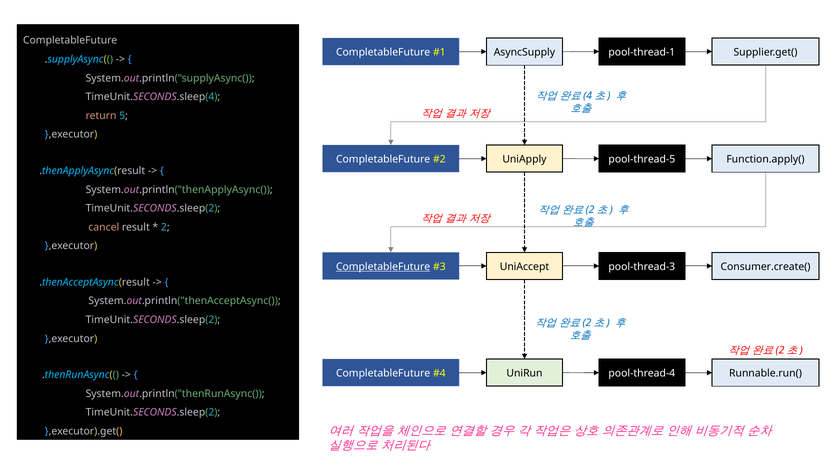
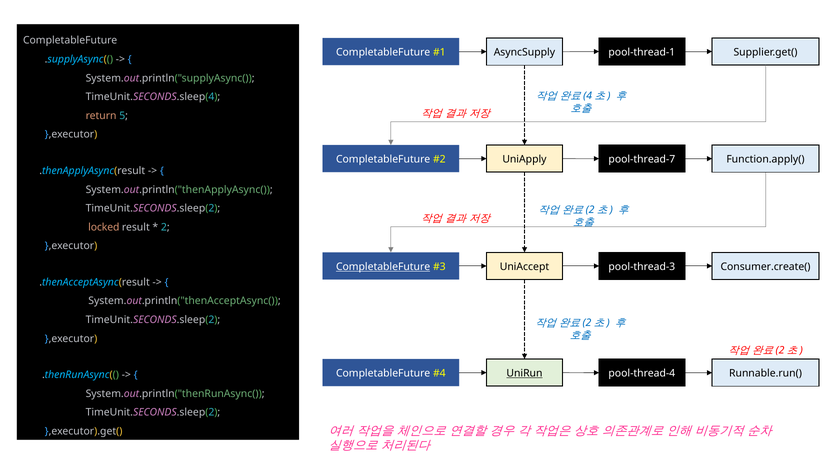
pool-thread-5: pool-thread-5 -> pool-thread-7 (642, 159)
cancel: cancel -> locked (104, 227)
UniRun underline: none -> present (524, 373)
